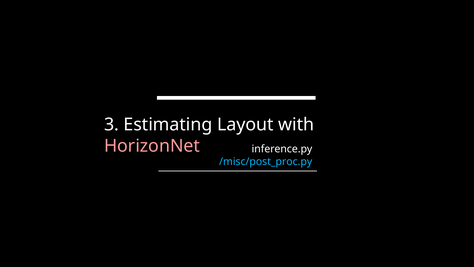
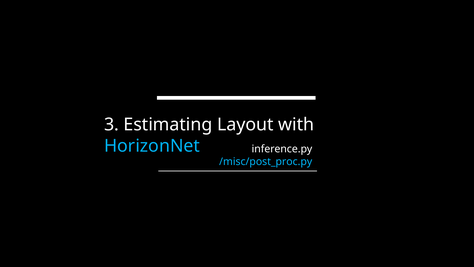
HorizonNet colour: pink -> light blue (152, 146)
